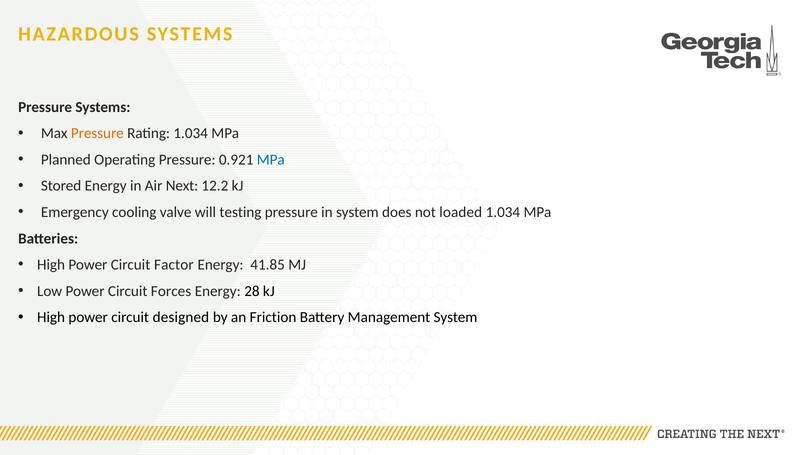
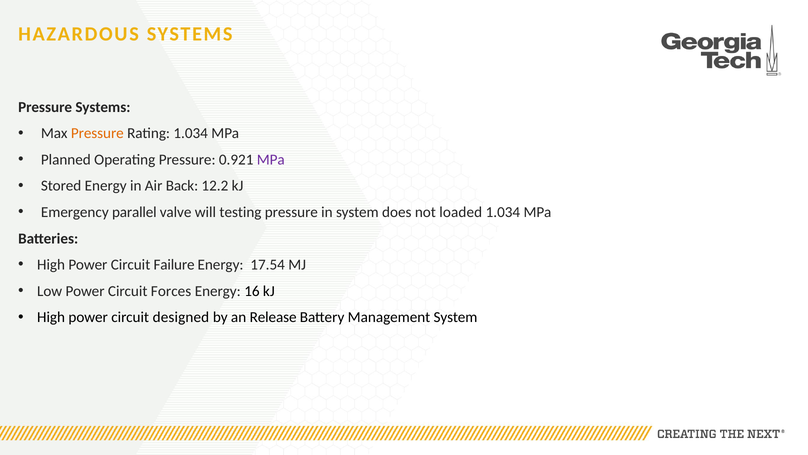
MPa colour: blue -> purple (271, 159)
Next: Next -> Back (182, 186)
cooling: cooling -> parallel (134, 212)
Factor: Factor -> Failure (174, 265)
41.85: 41.85 -> 17.54 (268, 265)
28: 28 -> 16 (252, 291)
Friction: Friction -> Release (273, 317)
